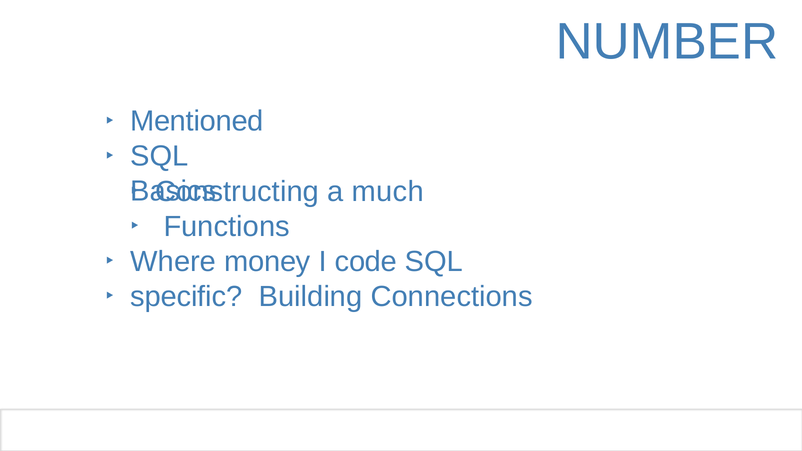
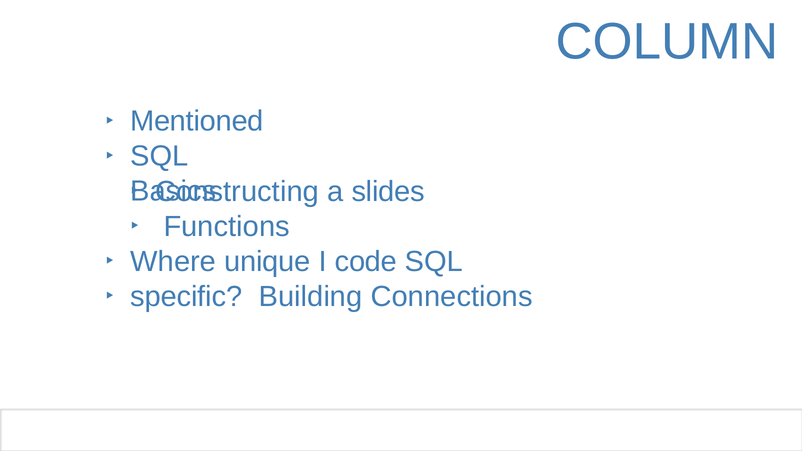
NUMBER: NUMBER -> COLUMN (667, 42)
much: much -> slides (388, 192)
money: money -> unique (267, 262)
